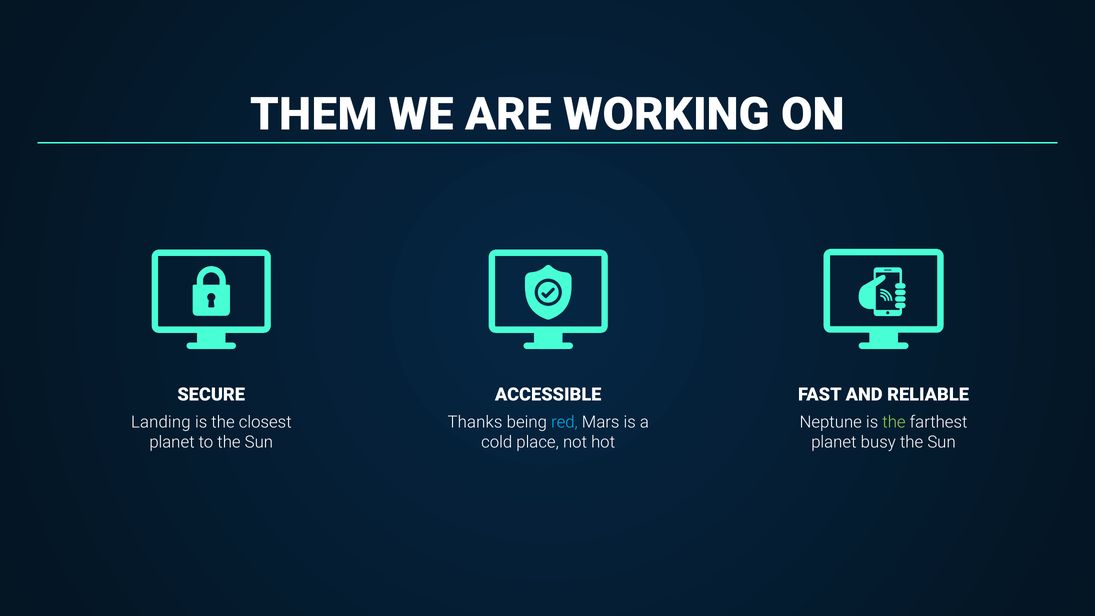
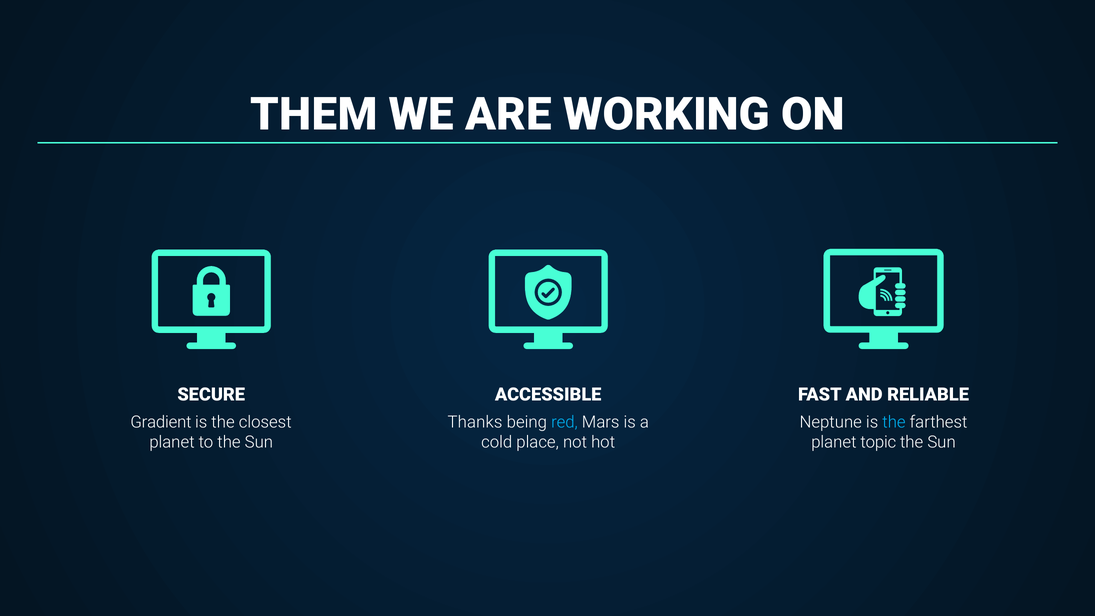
Landing: Landing -> Gradient (161, 422)
the colour: light green -> light blue (894, 422)
busy: busy -> topic (878, 442)
